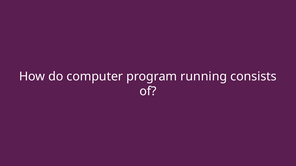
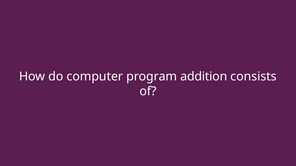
running: running -> addition (204, 77)
